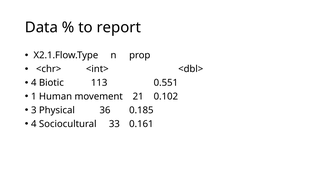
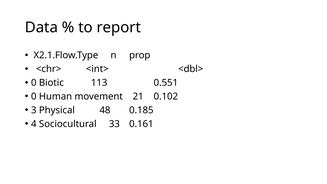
4: 4 -> 0 (34, 83)
1: 1 -> 0 (34, 96)
36: 36 -> 48 (105, 110)
